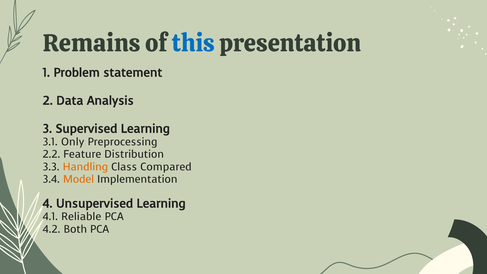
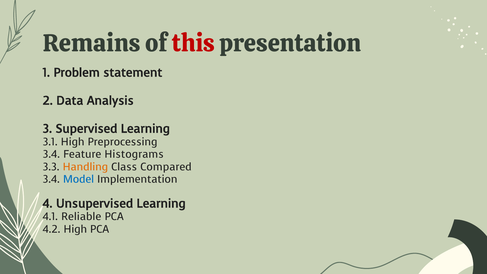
this colour: blue -> red (193, 44)
3.1 Only: Only -> High (73, 142)
2.2: 2.2 -> 3.4 (51, 154)
Distribution: Distribution -> Histograms (134, 154)
Model colour: orange -> blue (79, 179)
4.2 Both: Both -> High (75, 229)
